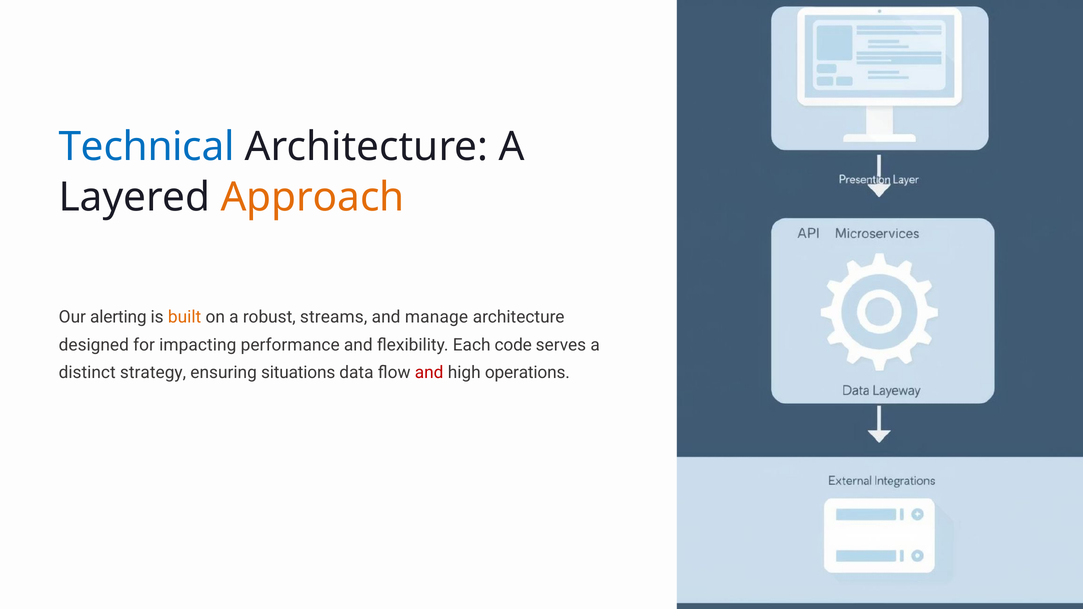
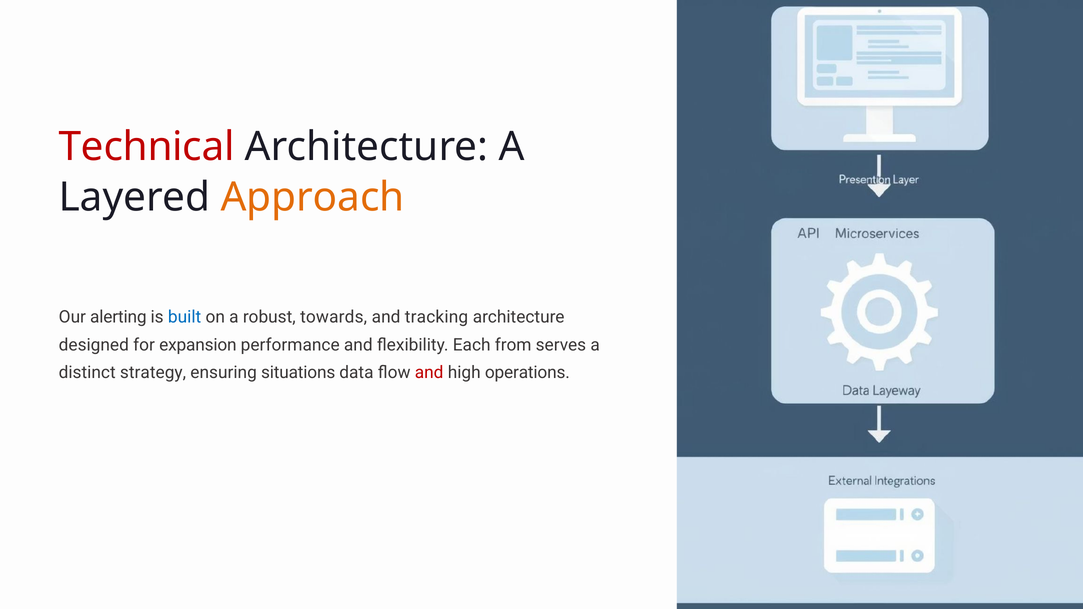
Technical colour: blue -> red (147, 147)
built colour: orange -> blue (185, 317)
streams: streams -> towards (334, 317)
manage: manage -> tracking (437, 317)
impacting: impacting -> expansion (198, 345)
code: code -> from (513, 345)
